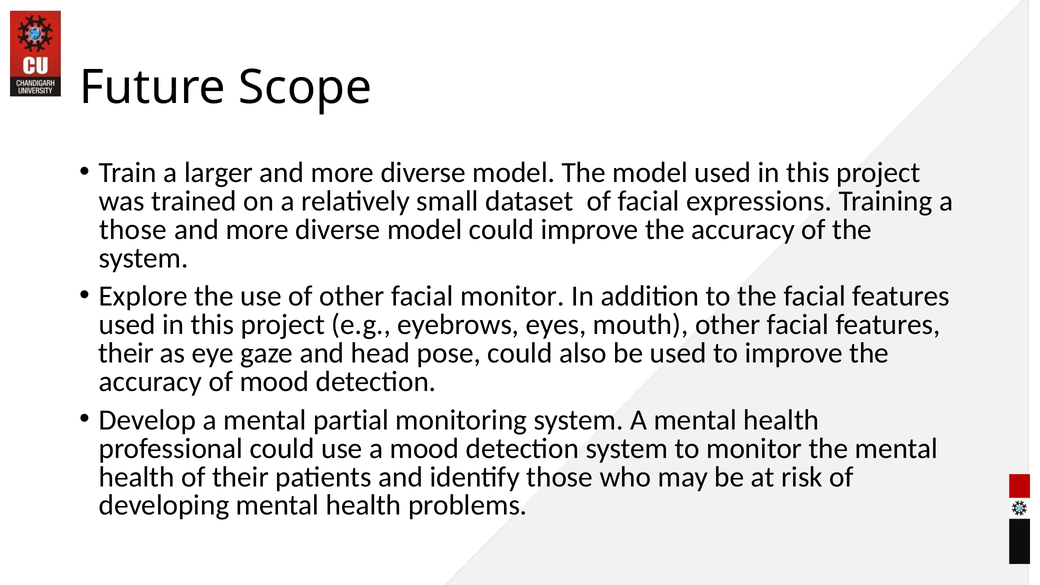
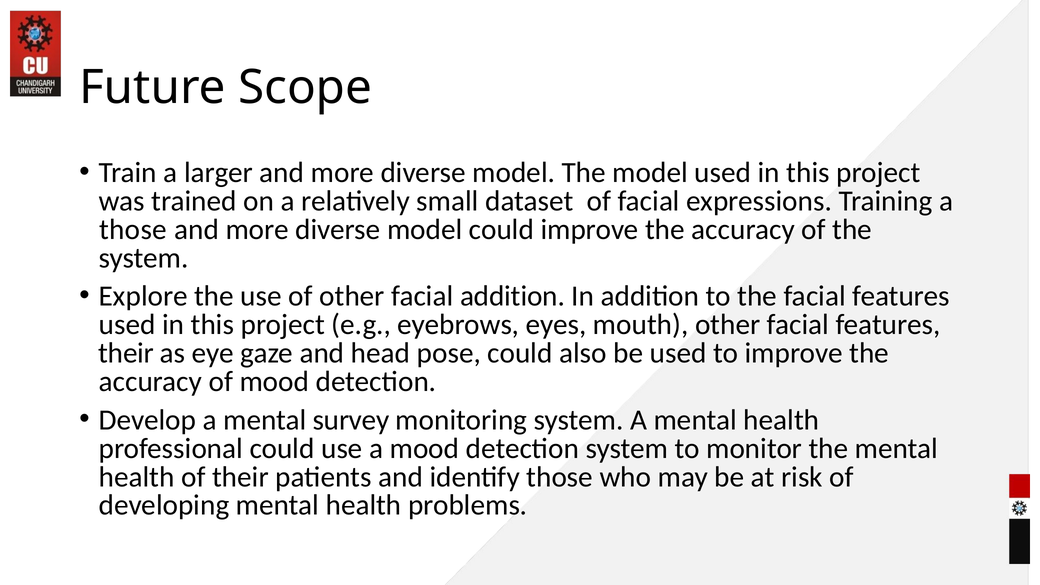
facial monitor: monitor -> addition (513, 296)
partial: partial -> survey (351, 420)
